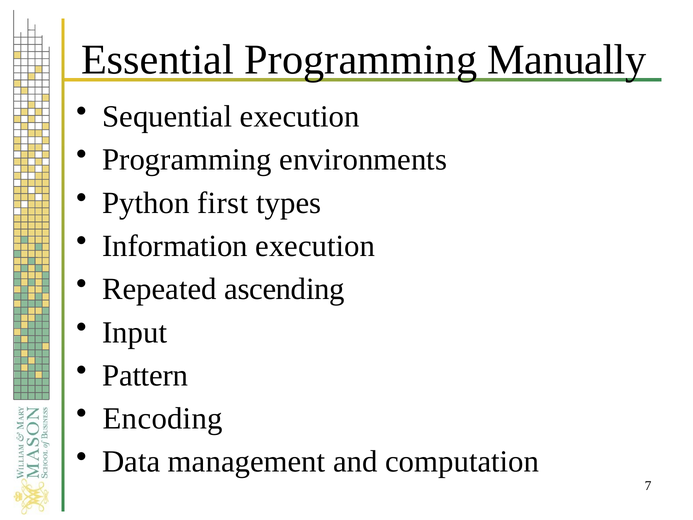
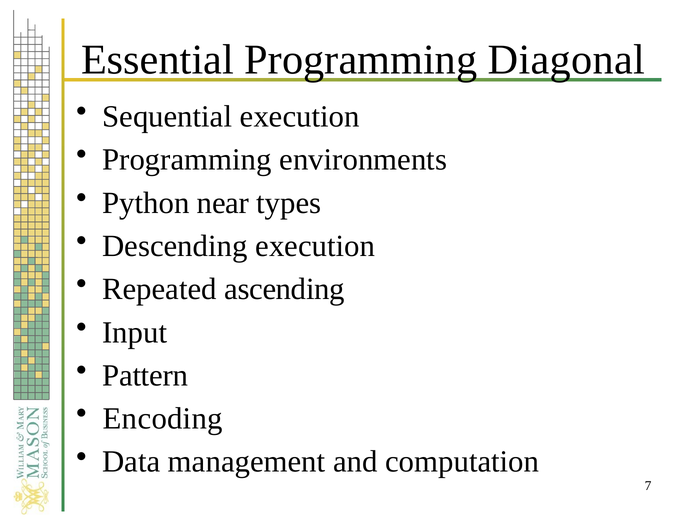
Manually: Manually -> Diagonal (566, 60)
first: first -> near (223, 203)
Information: Information -> Descending (175, 246)
